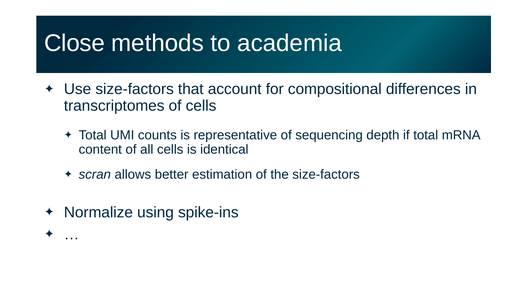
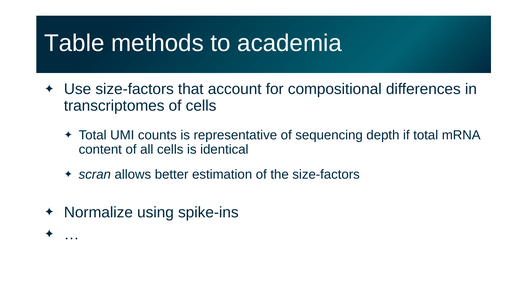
Close: Close -> Table (74, 43)
